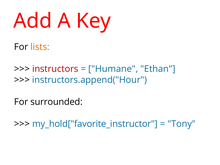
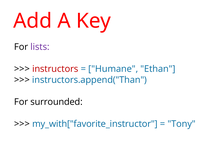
lists colour: orange -> purple (40, 47)
instructors.append("Hour: instructors.append("Hour -> instructors.append("Than (90, 80)
my_hold["favorite_instructor: my_hold["favorite_instructor -> my_with["favorite_instructor (95, 124)
